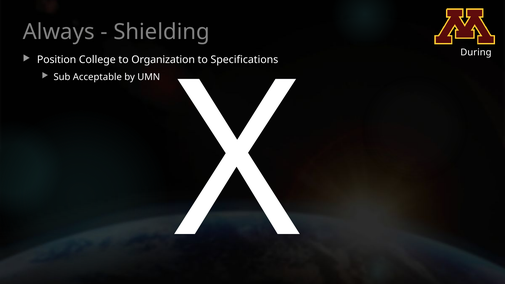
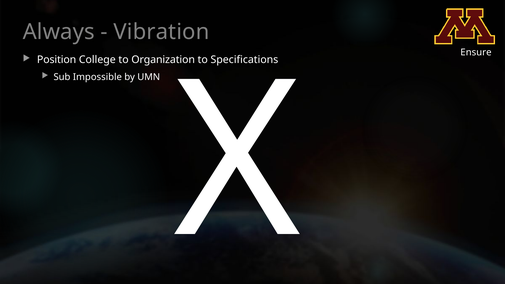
Shielding: Shielding -> Vibration (161, 32)
During: During -> Ensure (476, 52)
Acceptable: Acceptable -> Impossible (97, 77)
